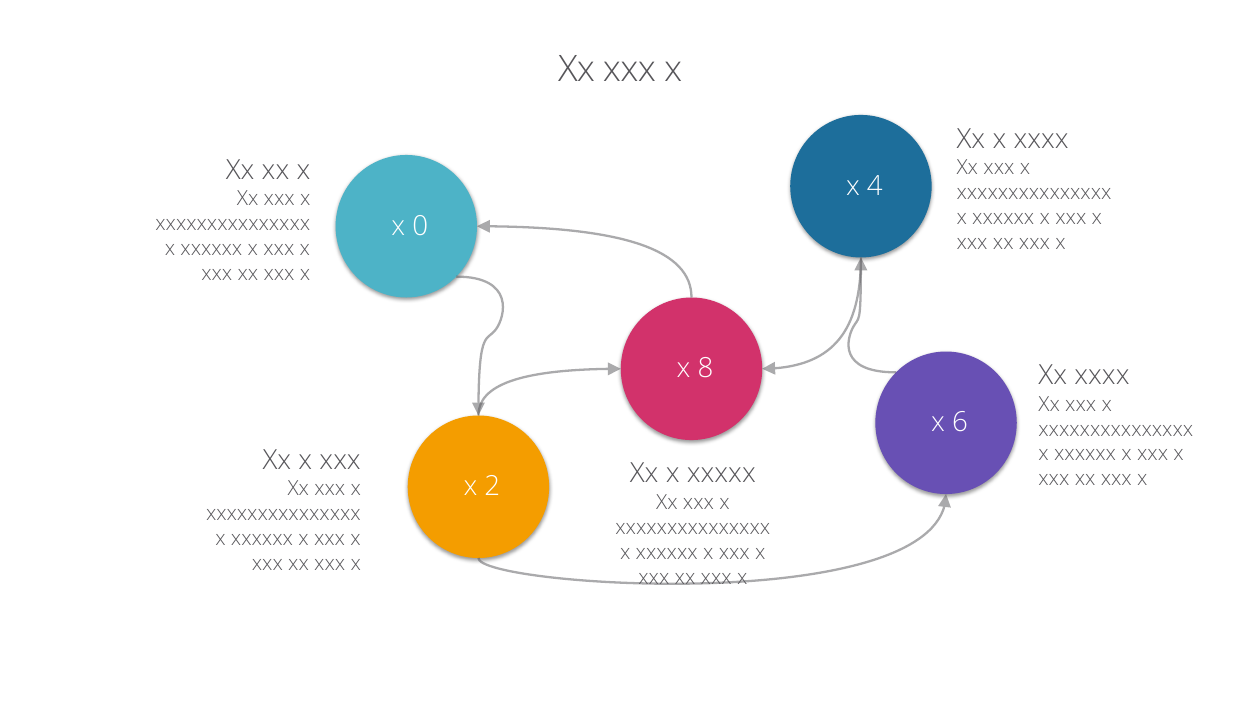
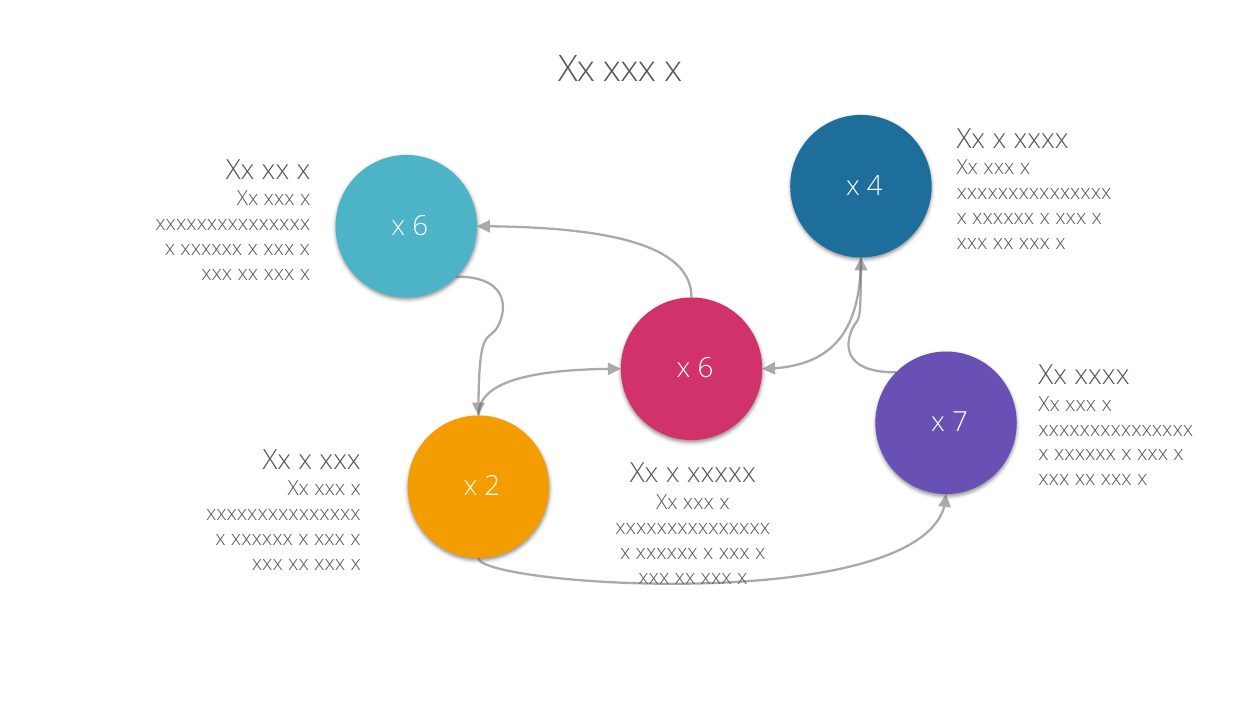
0: 0 -> 6 (420, 226)
8: 8 -> 6 (705, 368)
6: 6 -> 7 (960, 422)
